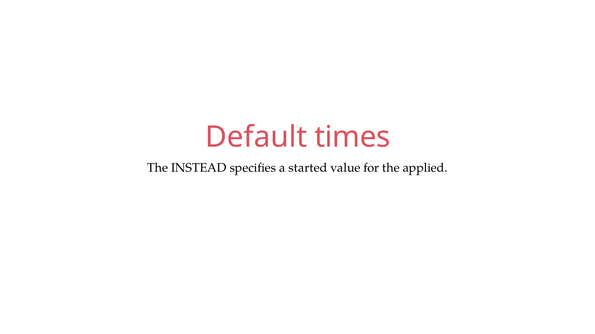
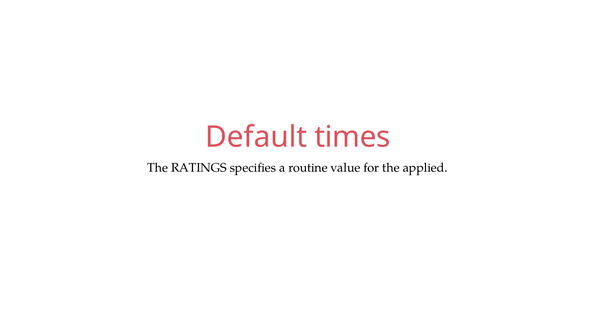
INSTEAD: INSTEAD -> RATINGS (199, 168)
started: started -> routine (308, 168)
